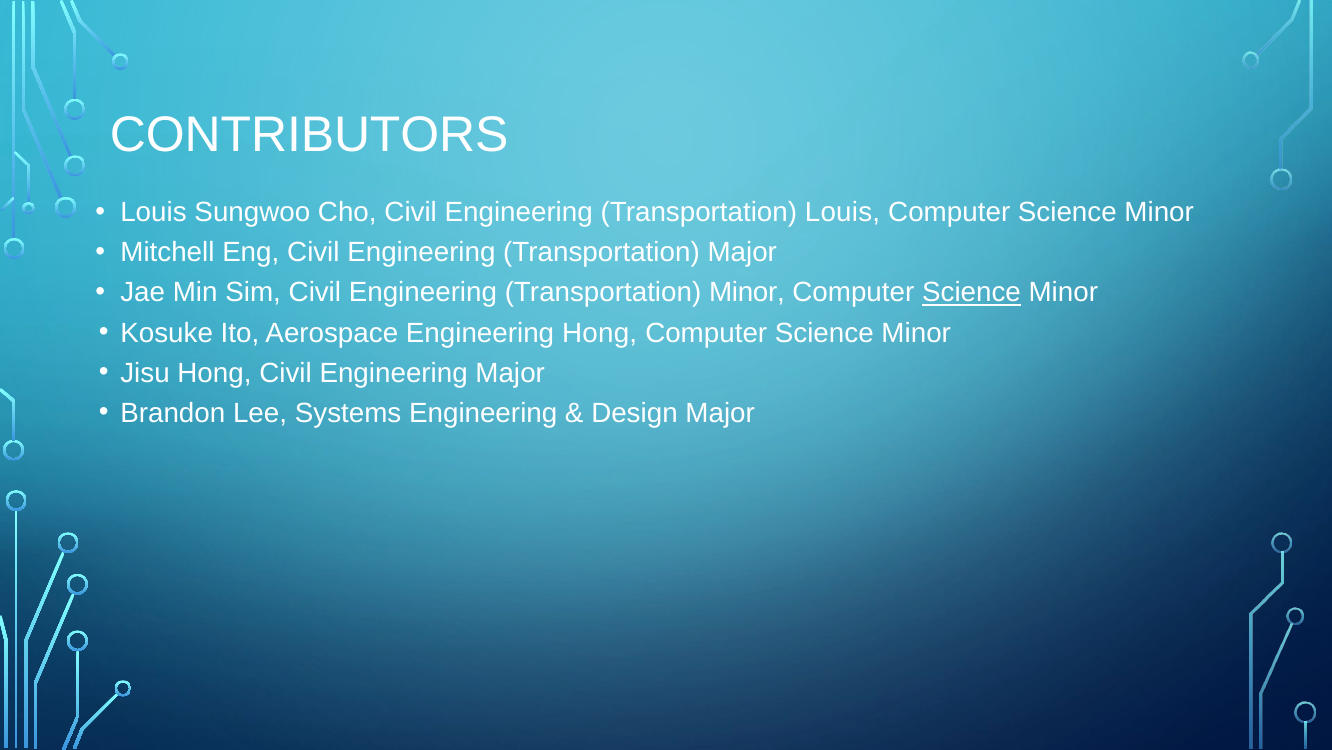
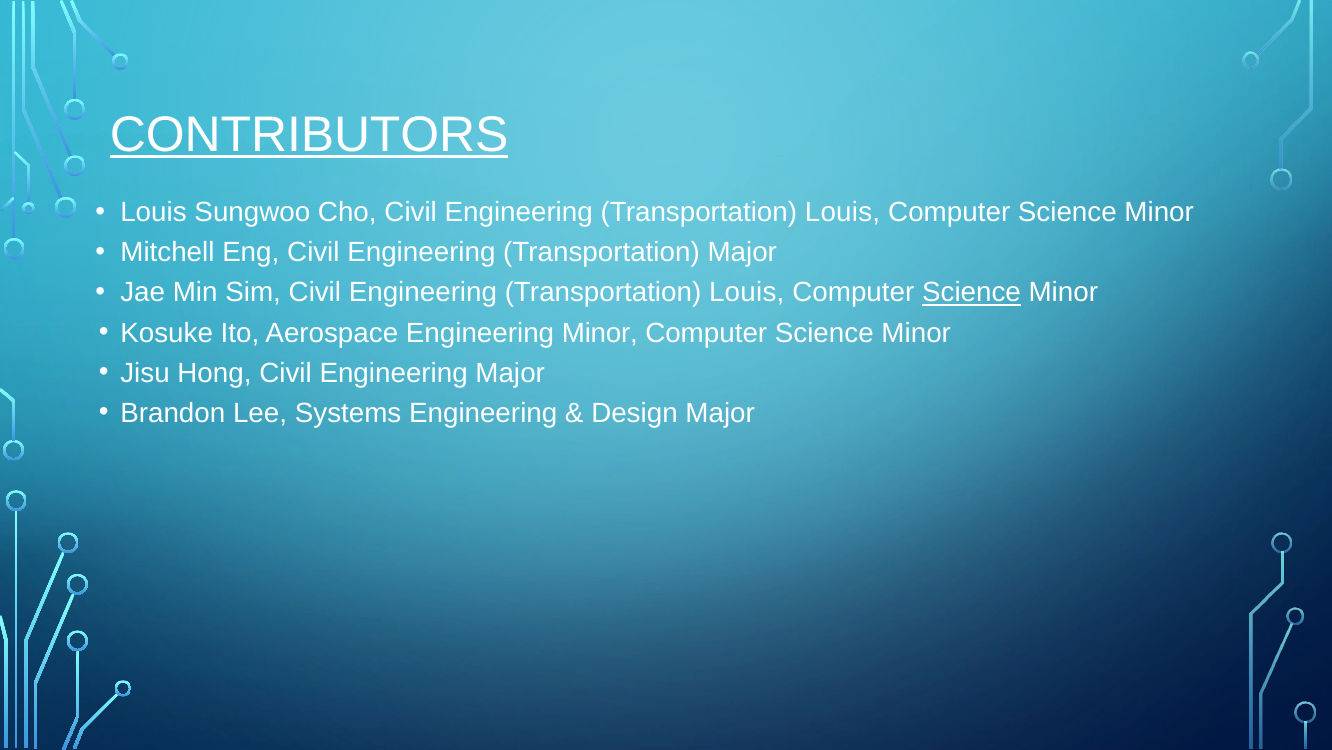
CONTRIBUTORS underline: none -> present (309, 135)
Minor: Minor -> Louis (747, 292)
Engineering Hong: Hong -> Minor (600, 332)
